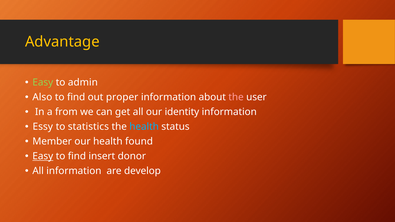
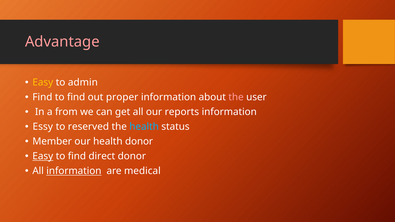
Advantage colour: yellow -> pink (62, 42)
Easy colour: light green -> yellow (43, 82)
Also: Also -> Find (42, 97)
identity: identity -> reports (182, 112)
statistics: statistics -> reserved (88, 127)
health found: found -> donor (139, 142)
insert: insert -> direct (102, 156)
information underline: none -> present (74, 171)
develop: develop -> medical (142, 171)
